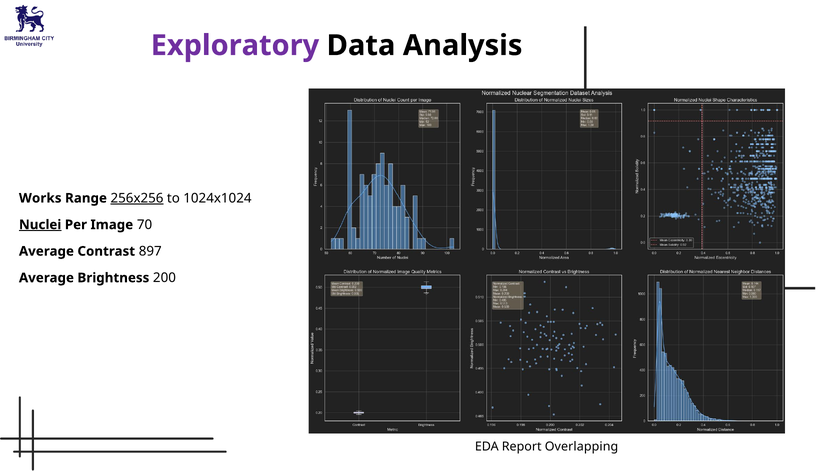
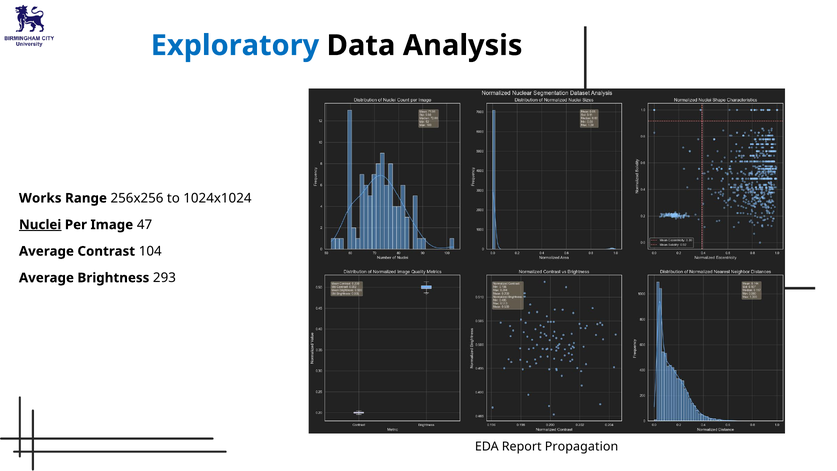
Exploratory colour: purple -> blue (235, 45)
256x256 underline: present -> none (137, 198)
70: 70 -> 47 (145, 225)
897: 897 -> 104 (150, 251)
200: 200 -> 293 (164, 278)
Overlapping: Overlapping -> Propagation (582, 446)
